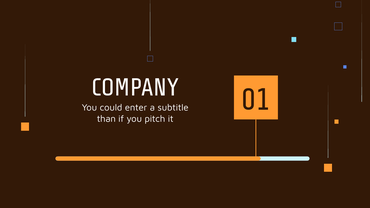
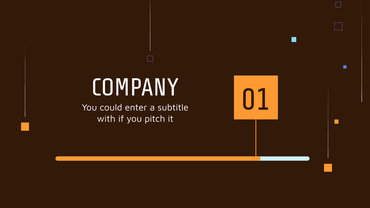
than: than -> with (106, 119)
